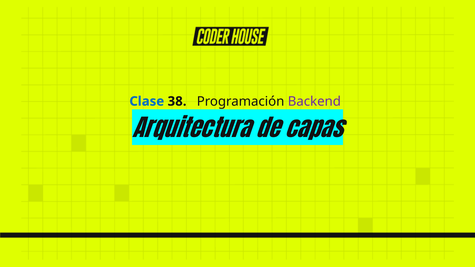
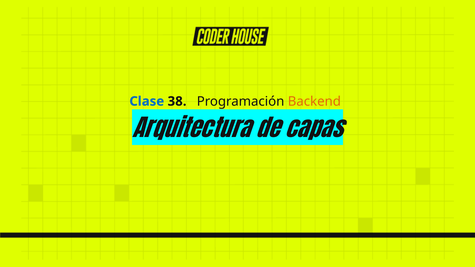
Backend colour: purple -> orange (314, 101)
